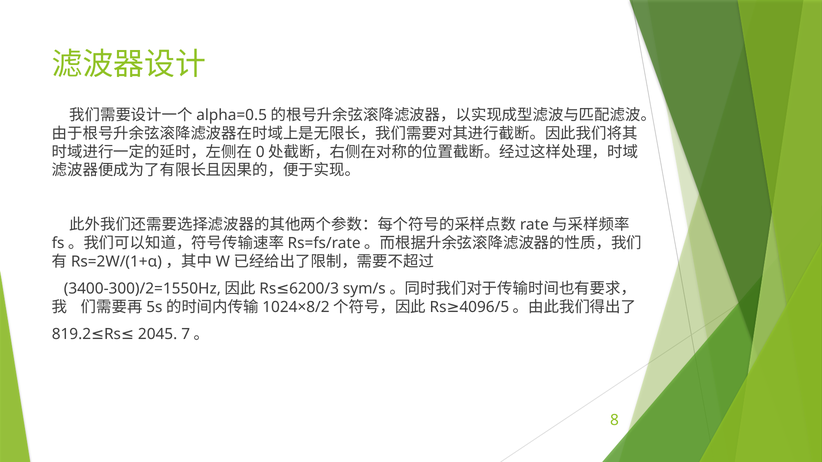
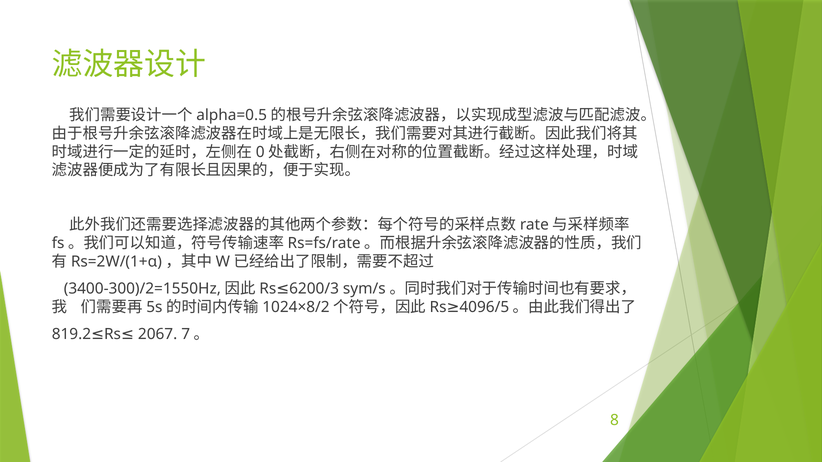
2045: 2045 -> 2067 (158, 334)
